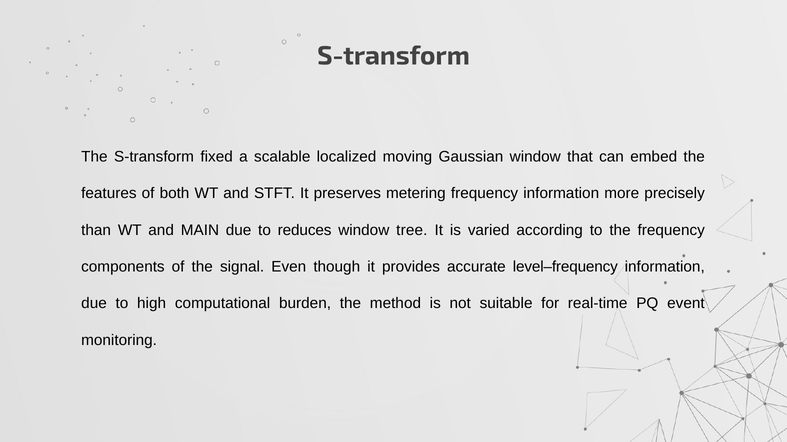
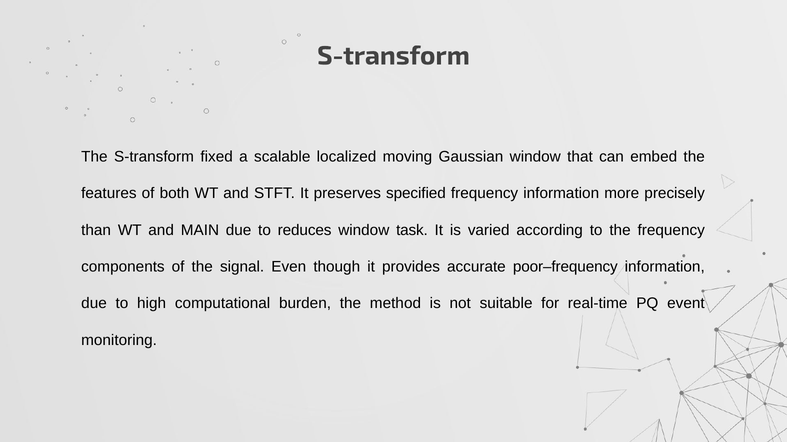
metering: metering -> specified (416, 194)
tree: tree -> task (412, 230)
level–frequency: level–frequency -> poor–frequency (565, 267)
